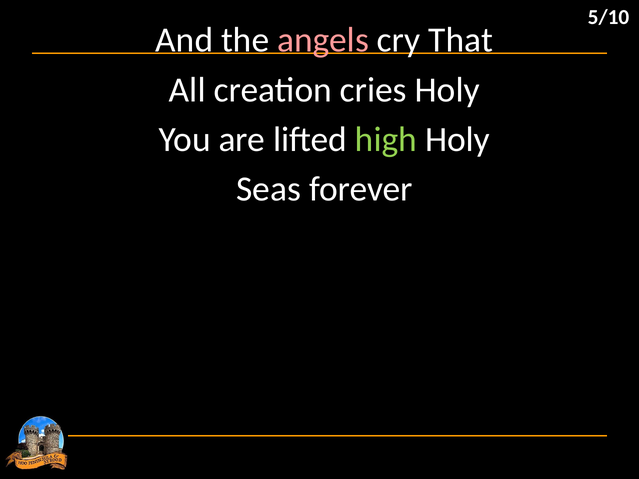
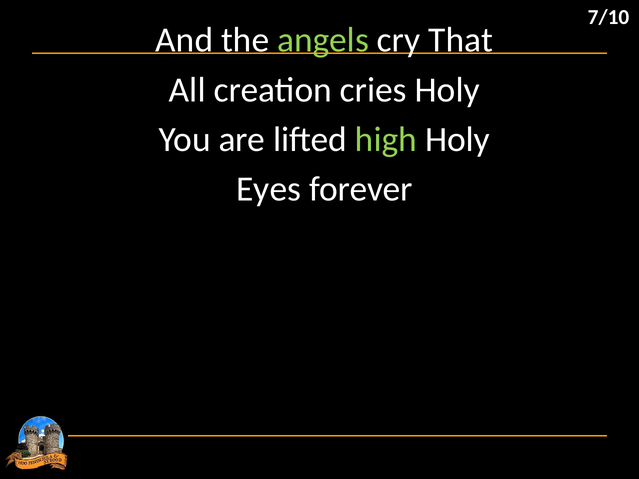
5/10: 5/10 -> 7/10 (608, 17)
angels colour: pink -> light green (323, 40)
Seas: Seas -> Eyes (269, 189)
